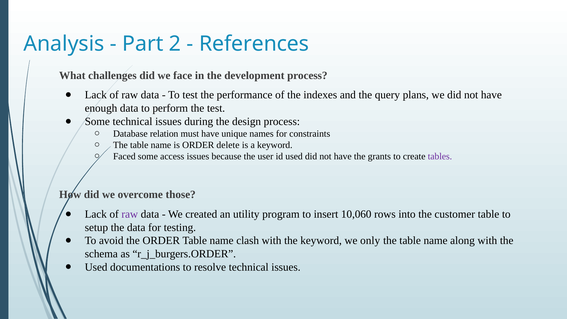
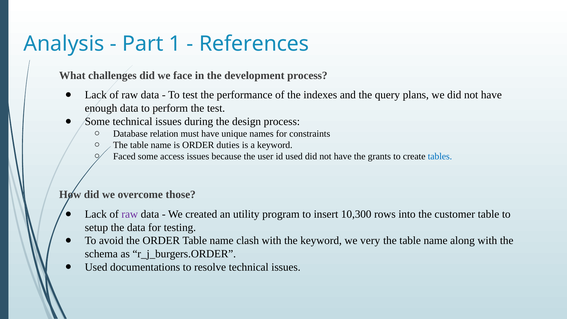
2: 2 -> 1 (175, 44)
delete: delete -> duties (228, 145)
tables colour: purple -> blue (440, 156)
10,060: 10,060 -> 10,300 (356, 214)
only: only -> very (370, 241)
